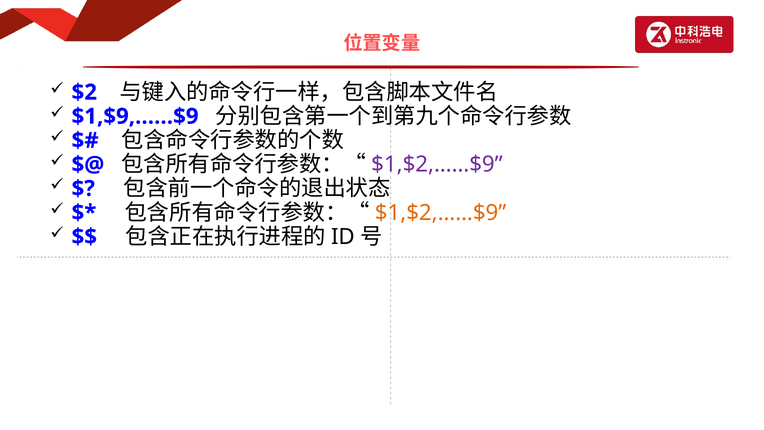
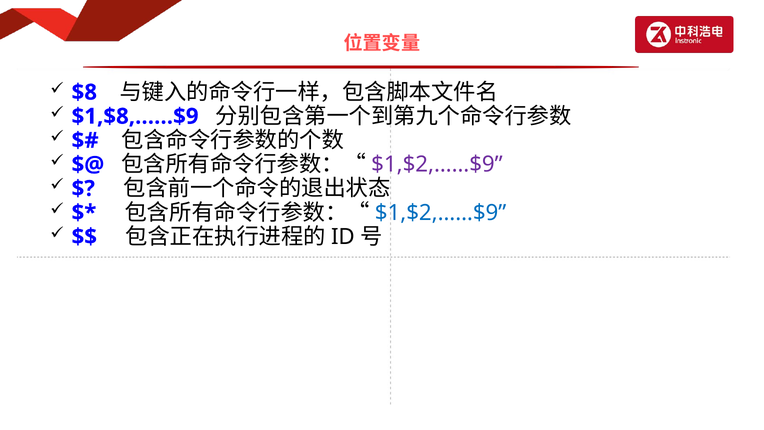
$2: $2 -> $8 (84, 92)
$1,$9,……$9: $1,$9,……$9 -> $1,$8,……$9 (135, 116)
$1,$2,……$9 colour: orange -> blue (441, 213)
